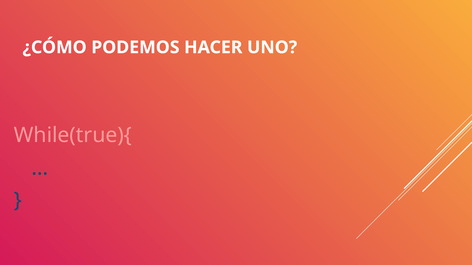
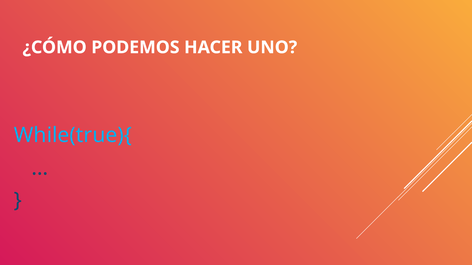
While(true){ colour: pink -> light blue (73, 135)
